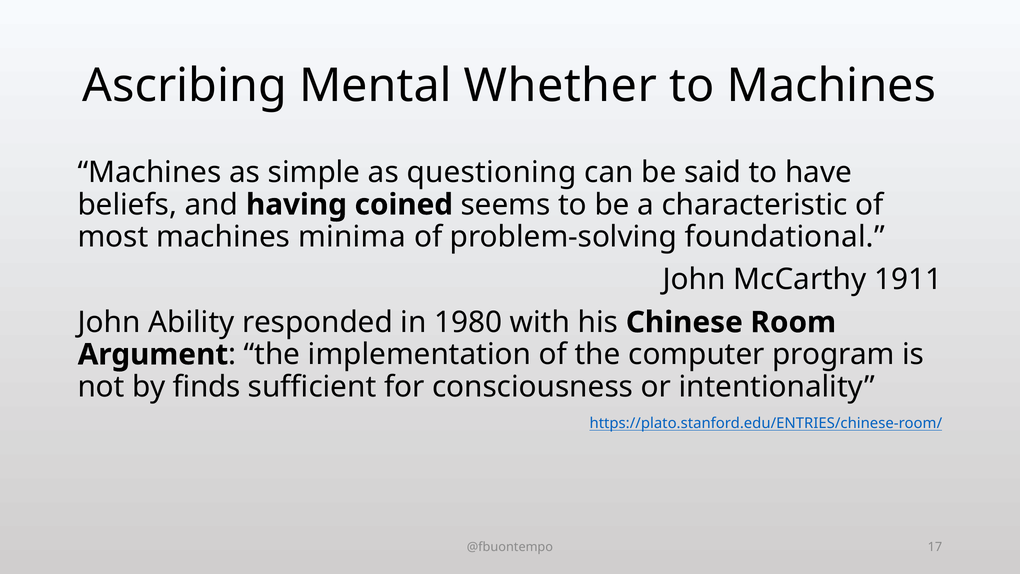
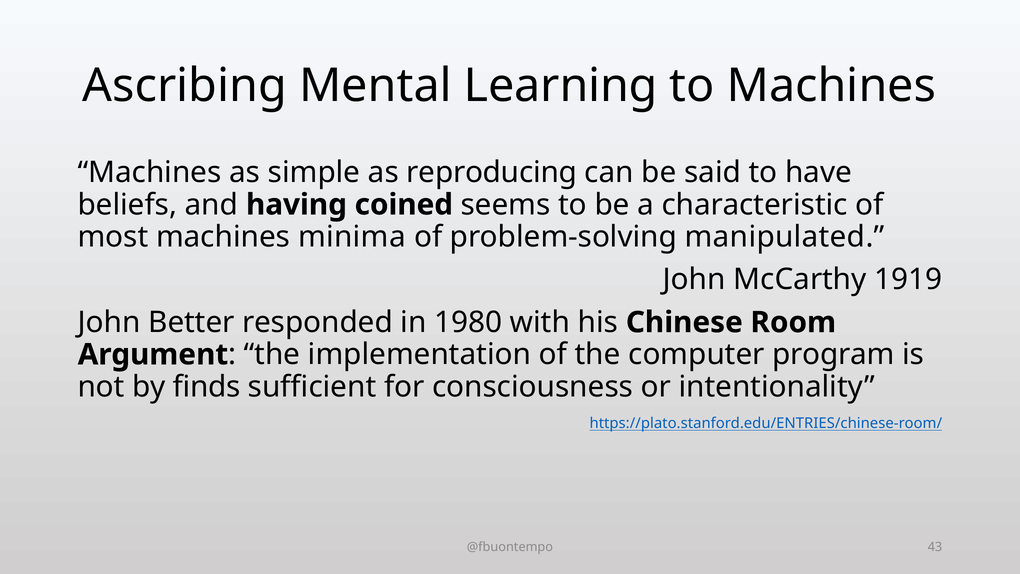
Whether: Whether -> Learning (561, 86)
questioning: questioning -> reproducing (492, 172)
foundational: foundational -> manipulated (785, 237)
1911: 1911 -> 1919 (908, 279)
Ability: Ability -> Better (191, 322)
17: 17 -> 43 (935, 547)
